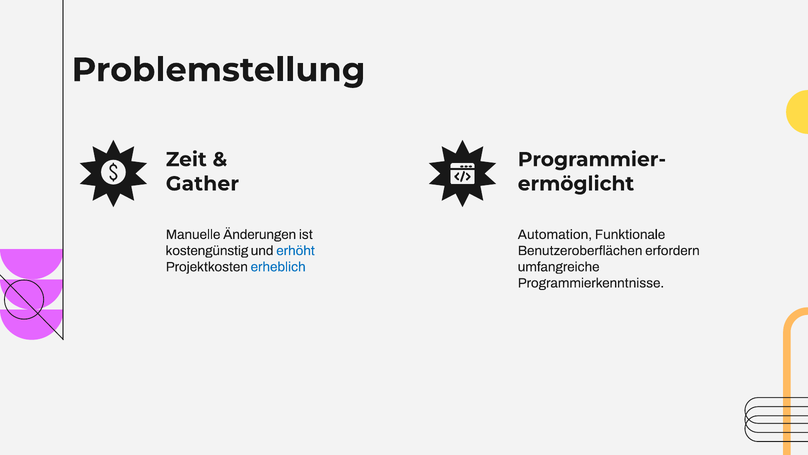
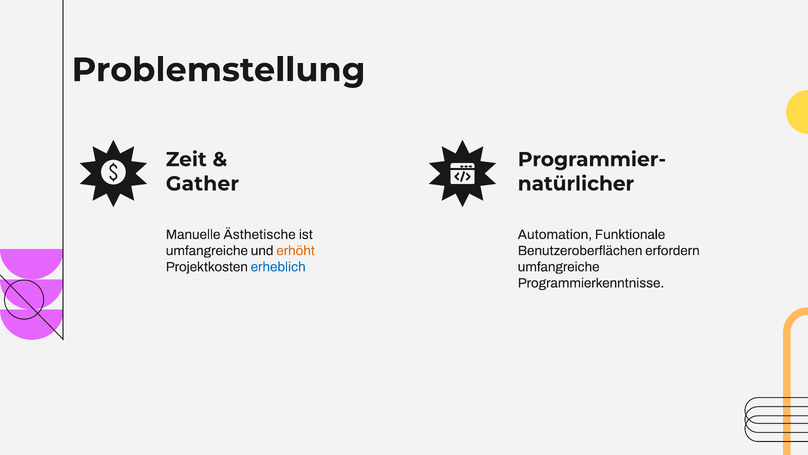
ermöglicht: ermöglicht -> natürlicher (576, 184)
Änderungen: Änderungen -> Ästhetische (260, 234)
kostengünstig: kostengünstig -> umfangreiche (207, 250)
erhöht colour: blue -> orange (296, 250)
